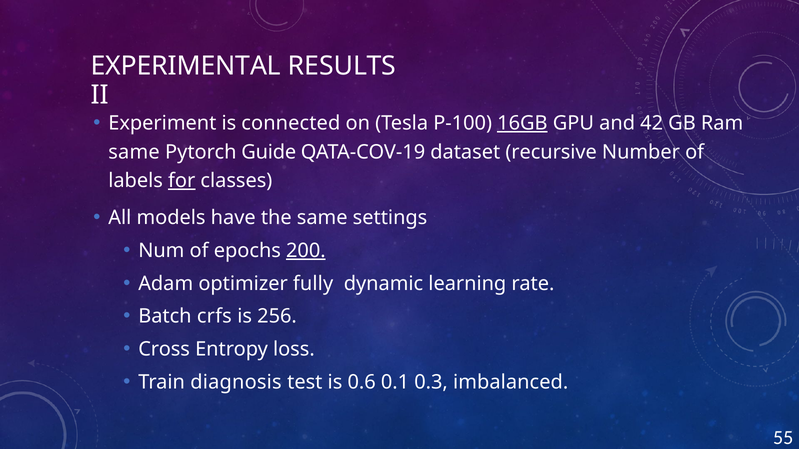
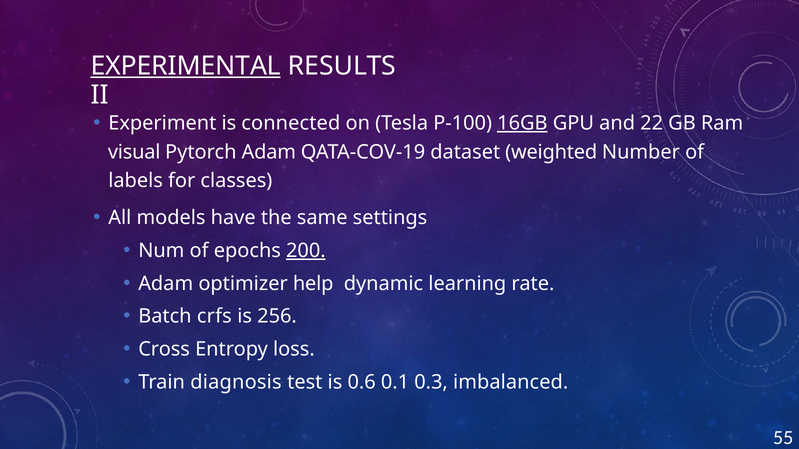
EXPERIMENTAL underline: none -> present (186, 66)
42: 42 -> 22 (652, 123)
same: same -> visual (134, 152)
Pytorch Guide: Guide -> Adam (269, 152)
recursive: recursive -> weighted (551, 152)
for underline: present -> none (182, 181)
fully: fully -> help (313, 284)
